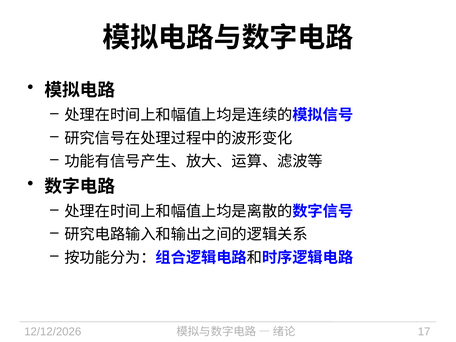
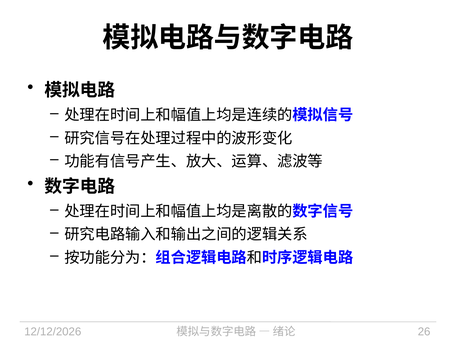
17: 17 -> 26 (424, 332)
